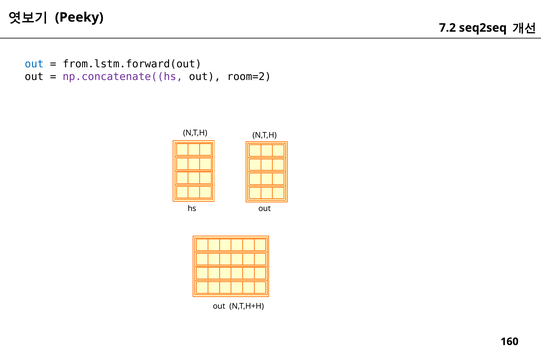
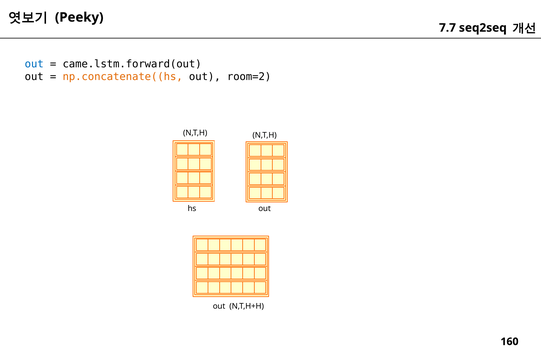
7.2: 7.2 -> 7.7 (447, 28)
from.lstm.forward(out: from.lstm.forward(out -> came.lstm.forward(out (132, 64)
np.concatenate((hs colour: purple -> orange (123, 76)
